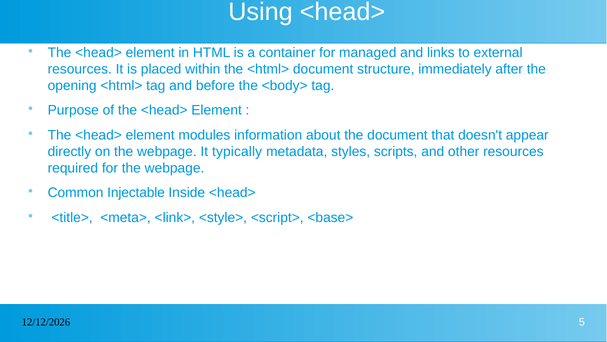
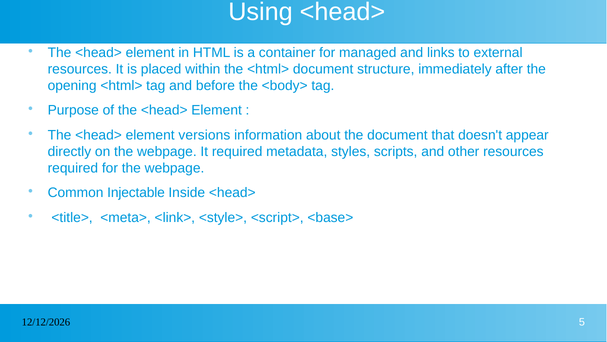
modules: modules -> versions (204, 135)
It typically: typically -> required (237, 151)
